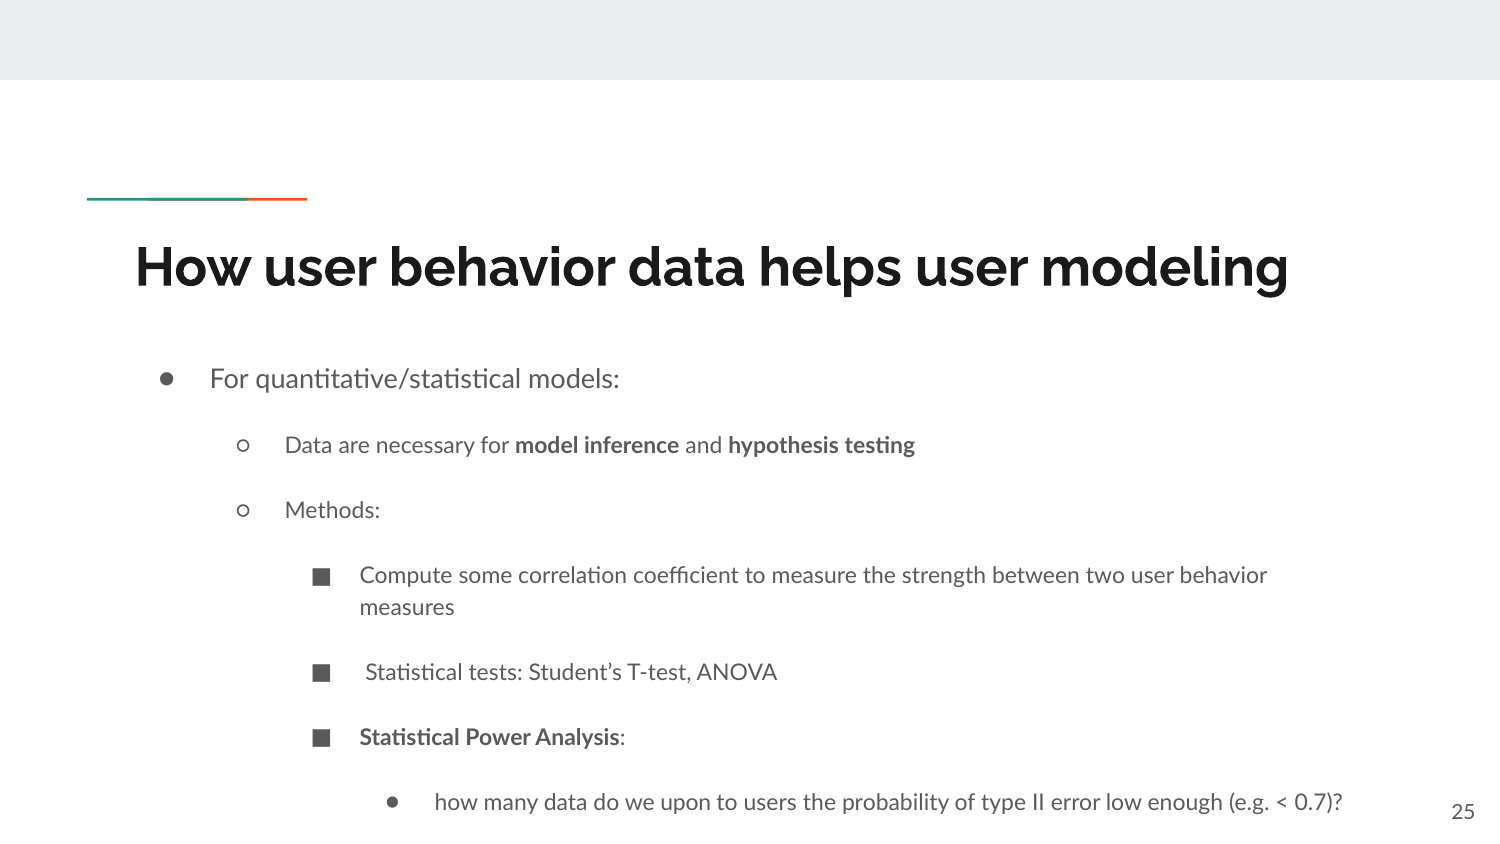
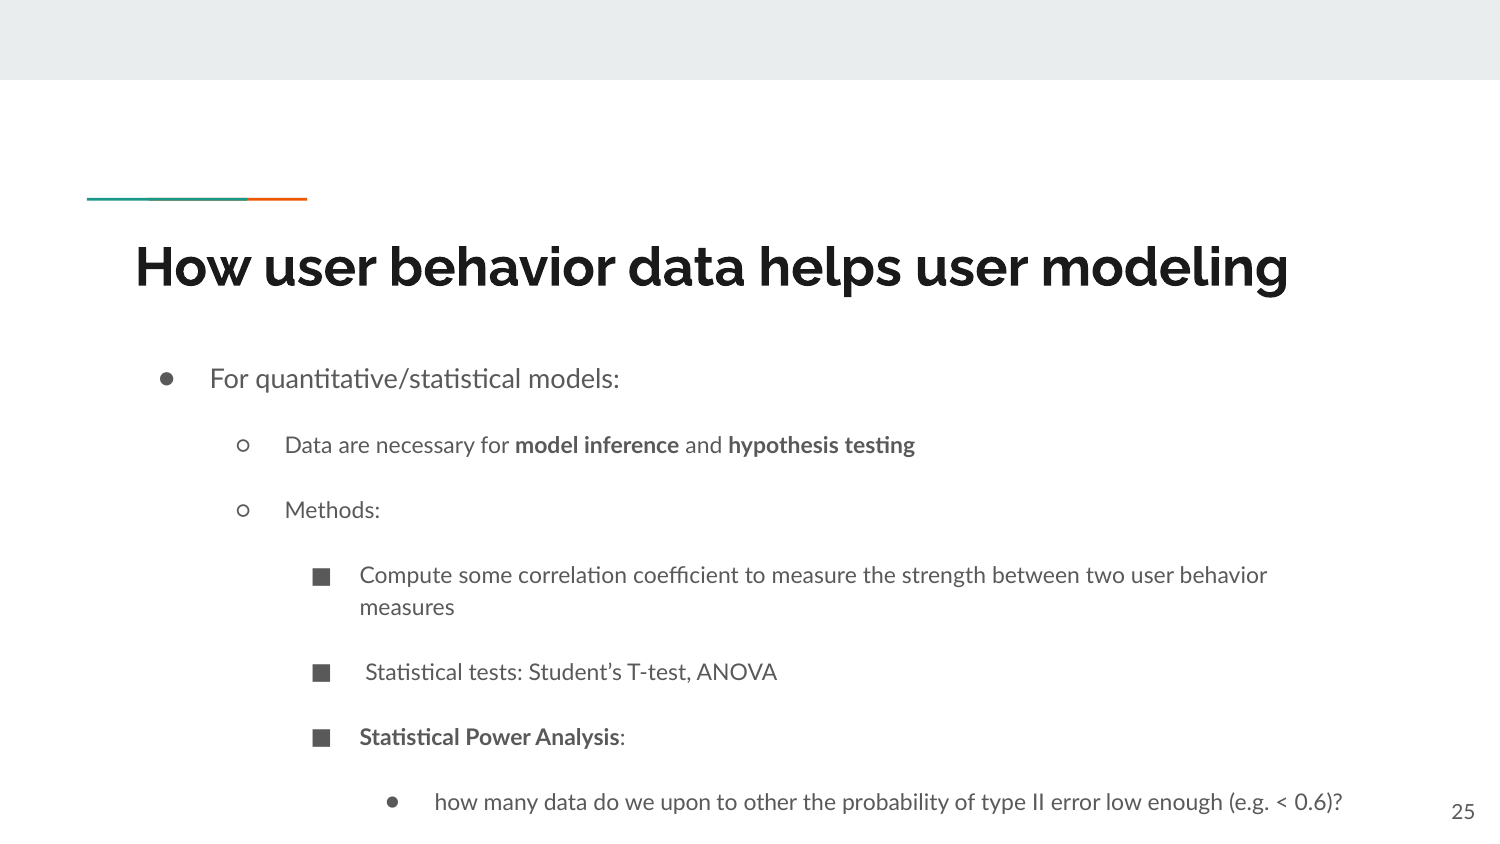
users: users -> other (770, 802)
0.7: 0.7 -> 0.6 (1319, 802)
